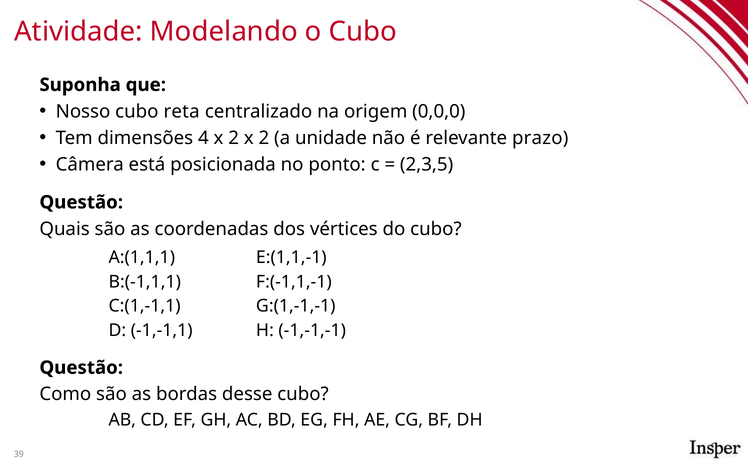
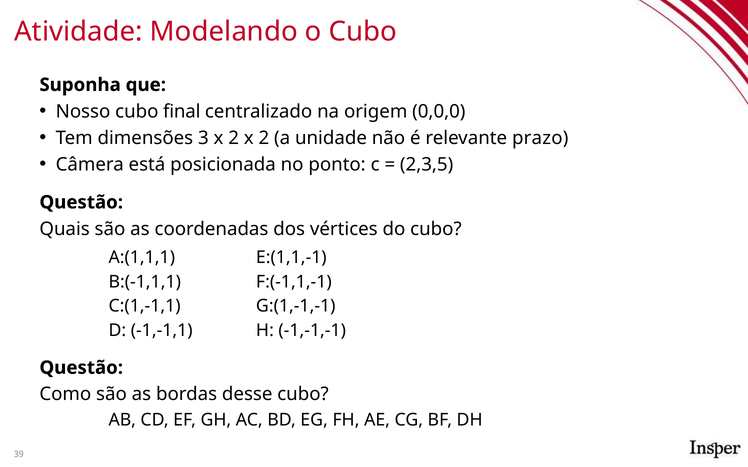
reta: reta -> final (182, 112)
4: 4 -> 3 (203, 138)
